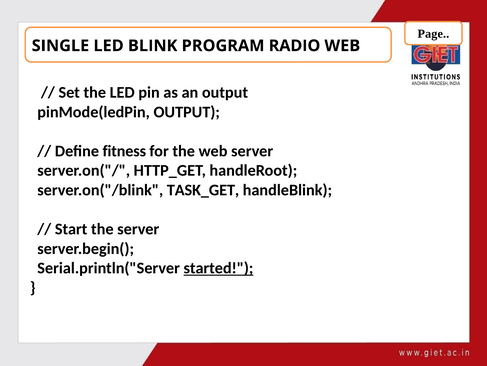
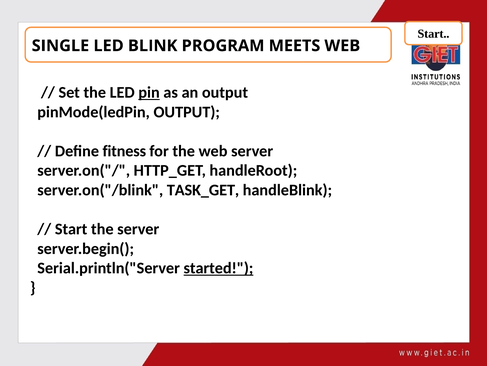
Page: Page -> Start (434, 34)
RADIO: RADIO -> MEETS (294, 46)
pin underline: none -> present (149, 92)
